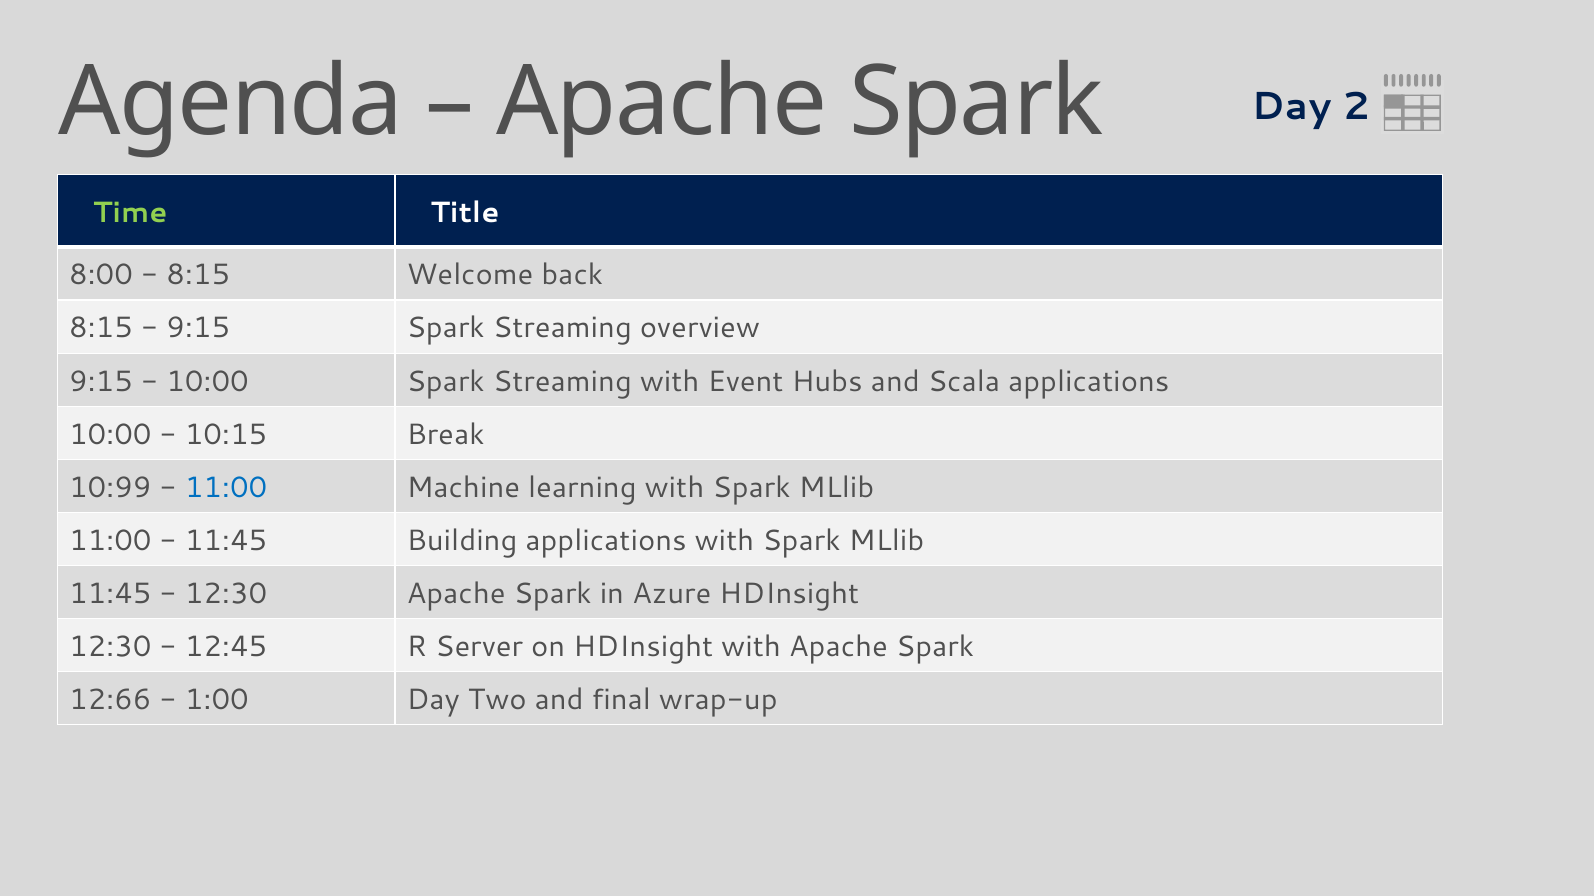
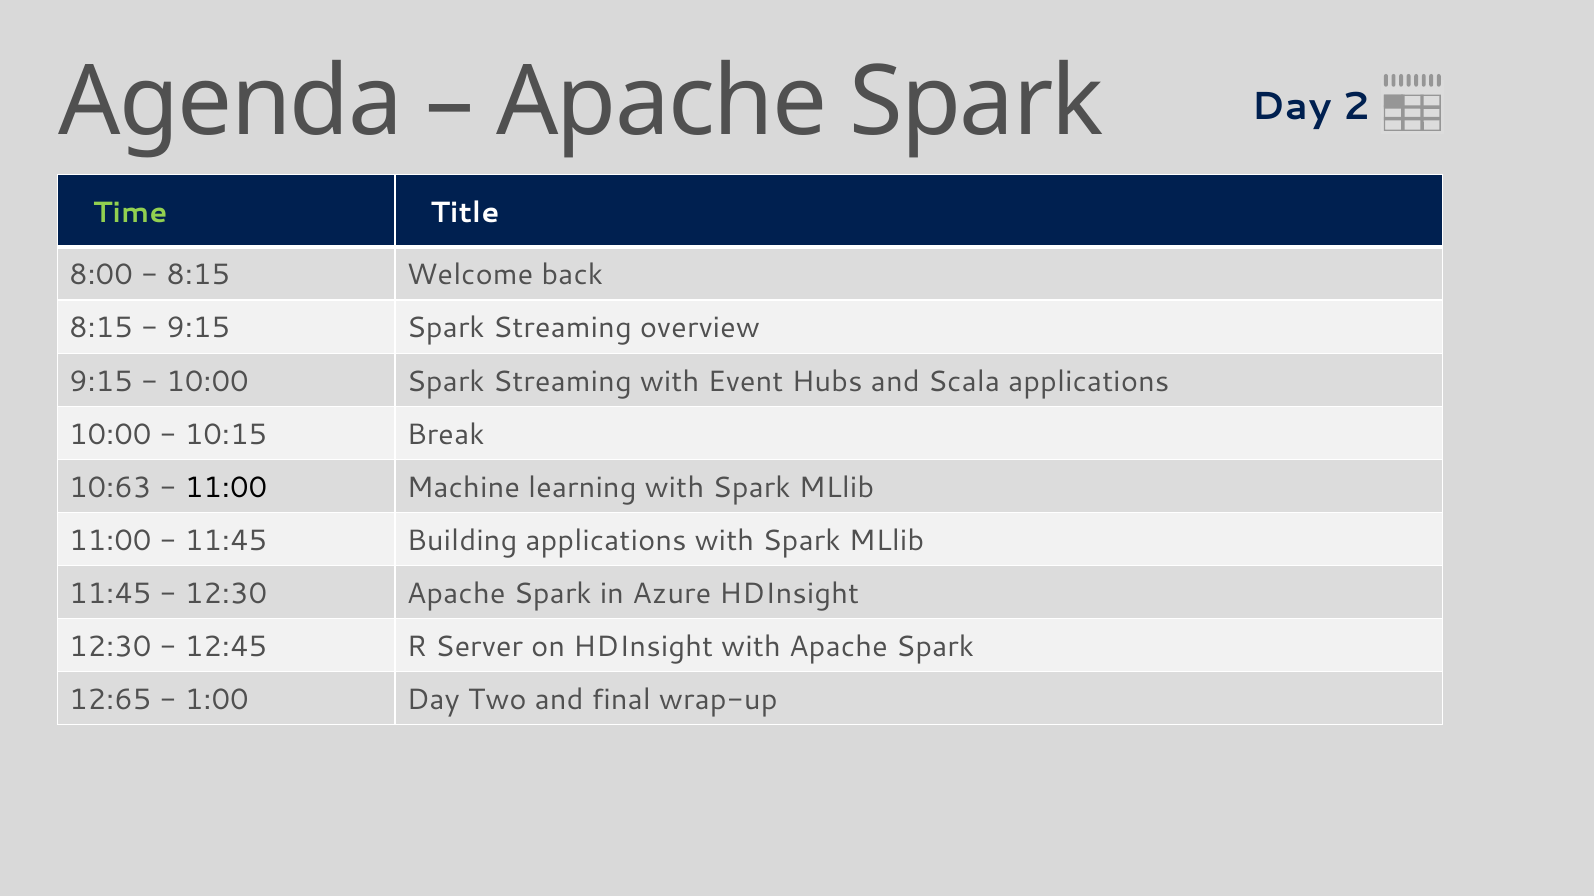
10:99: 10:99 -> 10:63 (110, 488)
11:00 colour: blue -> black (226, 488)
12:66: 12:66 -> 12:65 (110, 700)
